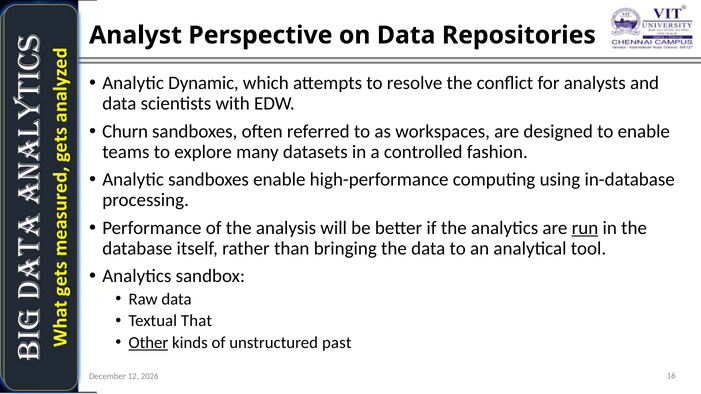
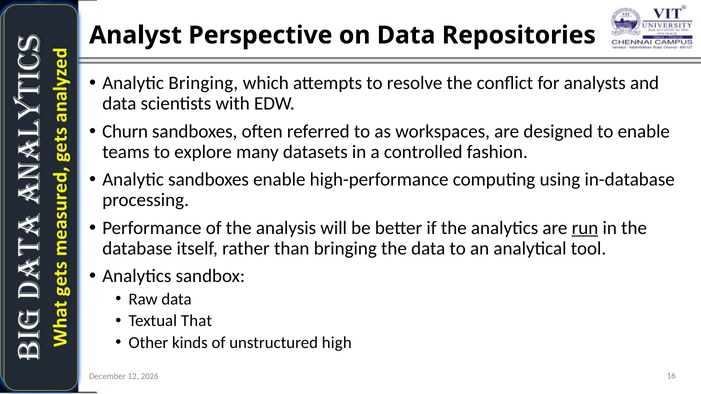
Analytic Dynamic: Dynamic -> Bringing (203, 83)
Other underline: present -> none (148, 343)
past: past -> high (337, 343)
